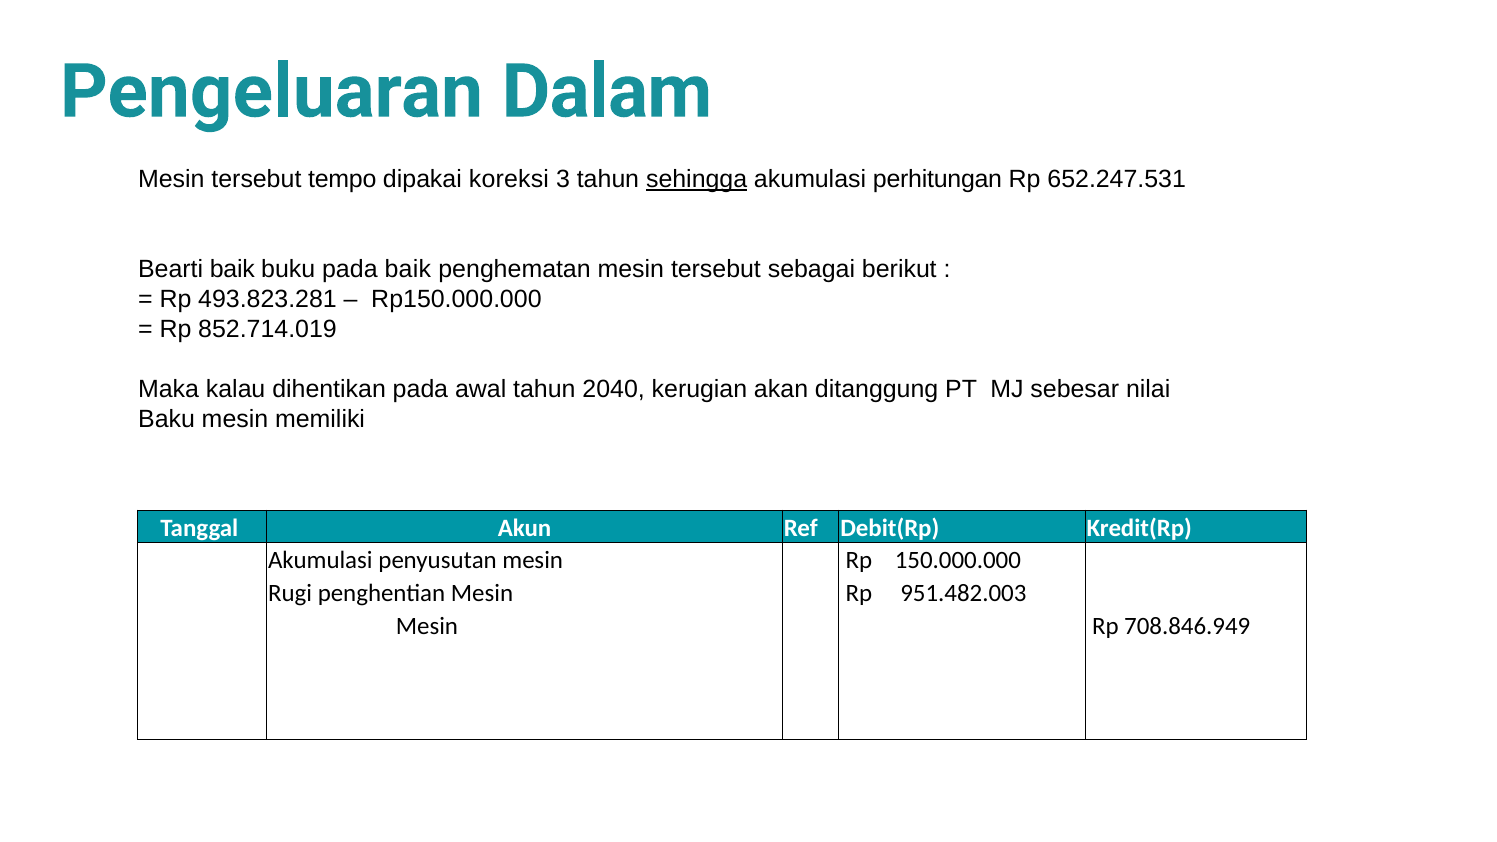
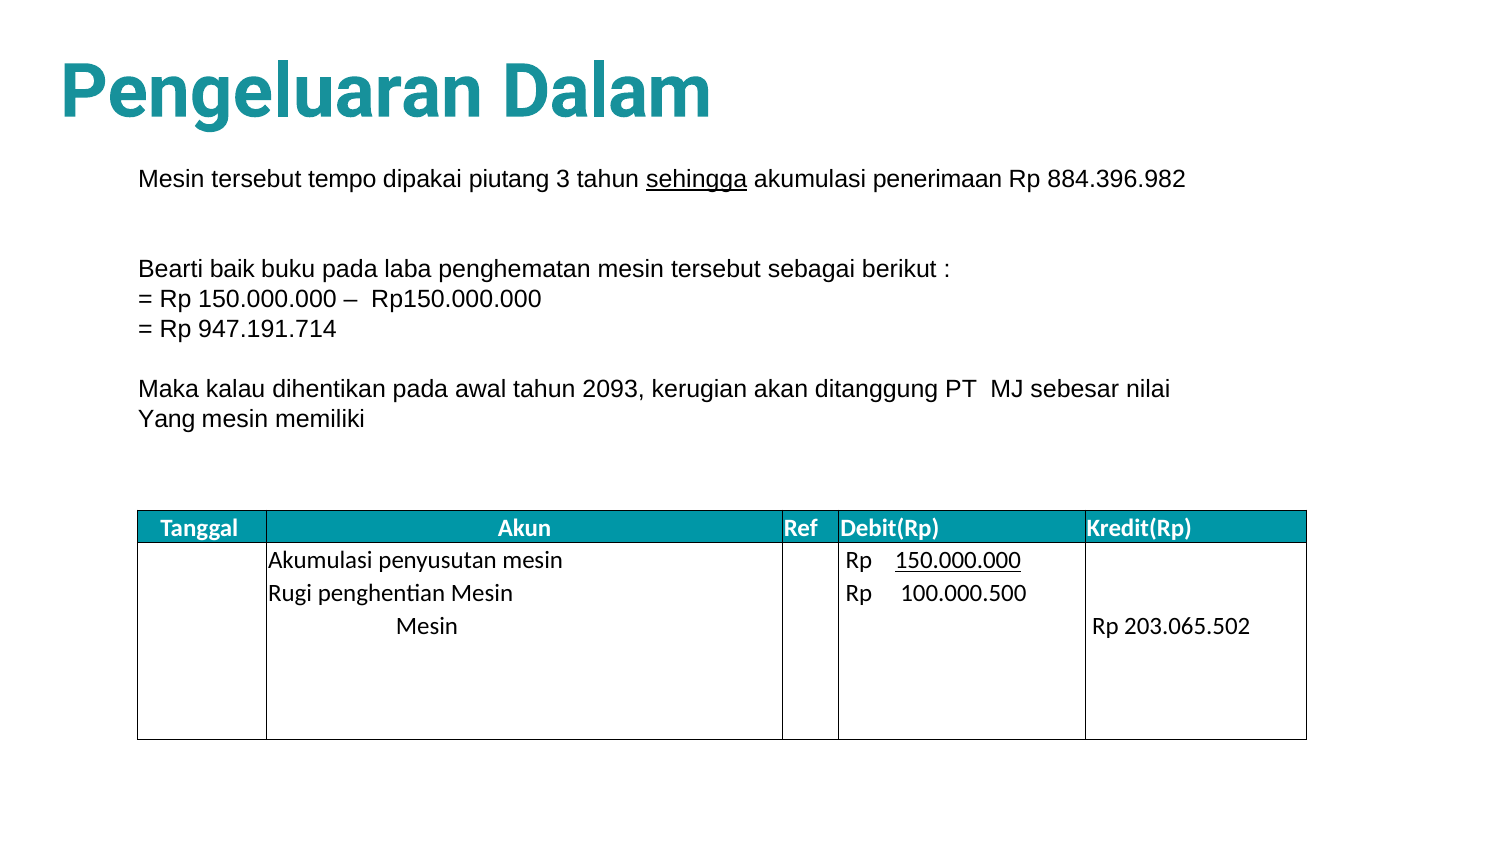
koreksi: koreksi -> piutang (509, 179)
perhitungan: perhitungan -> penerimaan (938, 179)
652.247.531: 652.247.531 -> 884.396.982 (1117, 179)
pada baik: baik -> laba (408, 269)
493.823.281: 493.823.281 -> 150.000.000 (268, 299)
852.714.019: 852.714.019 -> 947.191.714 (268, 329)
2040: 2040 -> 2093 (614, 389)
Baku: Baku -> Yang (167, 419)
150.000.000 underline: none -> present (958, 561)
951.482.003: 951.482.003 -> 100.000.500 (963, 593)
708.846.949: 708.846.949 -> 203.065.502 (1187, 626)
